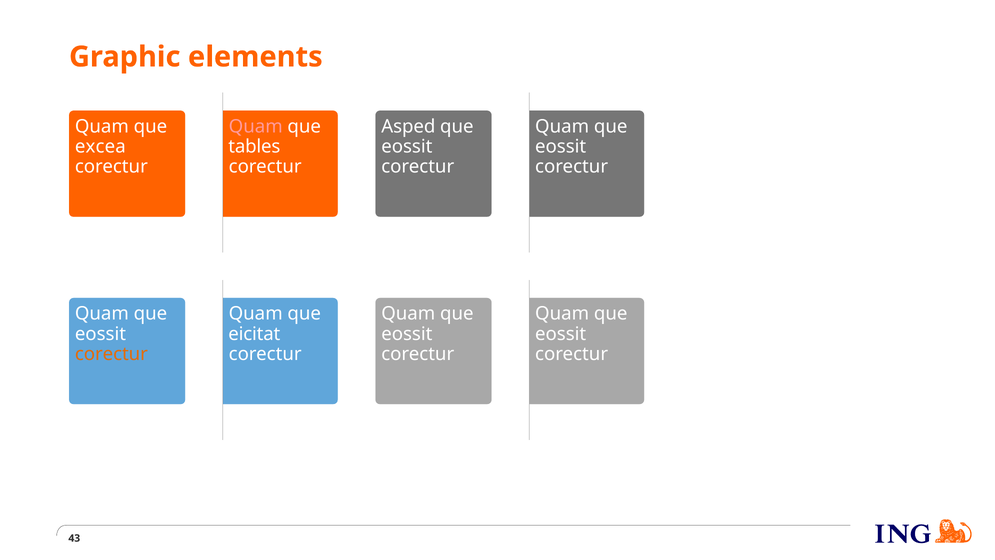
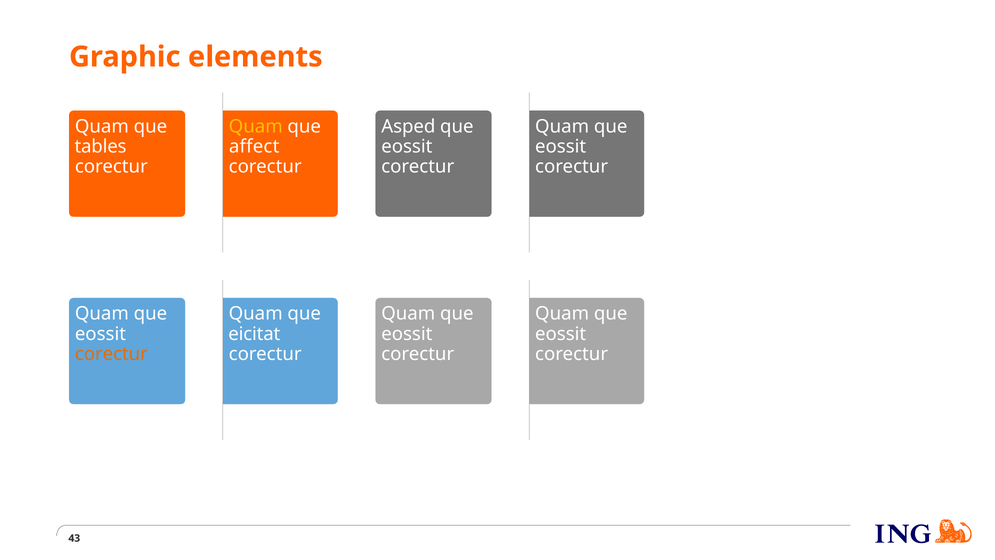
Quam colour: pink -> yellow (256, 126)
excea: excea -> tables (101, 146)
tables: tables -> affect (254, 146)
